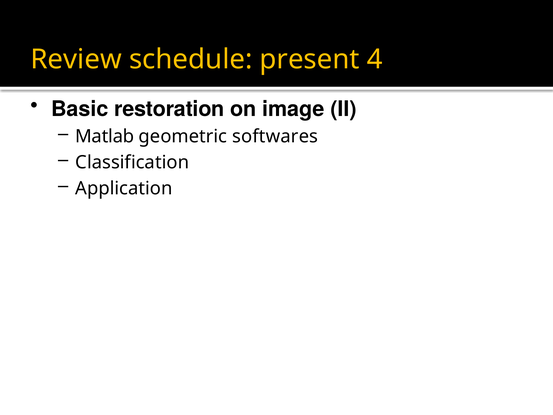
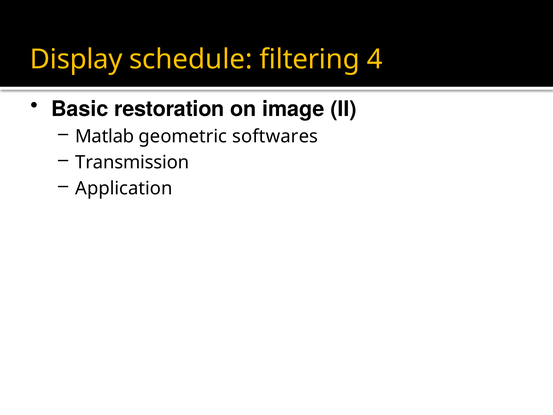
Review: Review -> Display (76, 59)
present: present -> filtering (310, 59)
Classification: Classification -> Transmission (132, 162)
